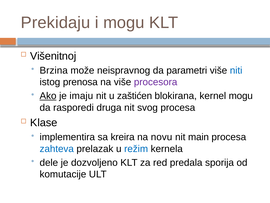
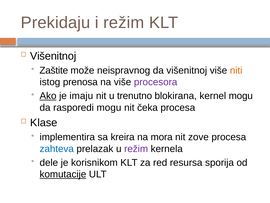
i mogu: mogu -> režim (124, 23)
Brzina: Brzina -> Zaštite (54, 70)
da parametri: parametri -> višenitnoj (187, 70)
niti colour: blue -> orange (236, 70)
zaštićen: zaštićen -> trenutno (135, 96)
rasporedi druga: druga -> mogu (109, 107)
svog: svog -> čeka (148, 107)
novu: novu -> mora (162, 137)
main: main -> zove (198, 137)
režim colour: blue -> purple (136, 148)
dozvoljeno: dozvoljeno -> korisnikom (94, 162)
predala: predala -> resursa (186, 162)
komutacije underline: none -> present (63, 174)
